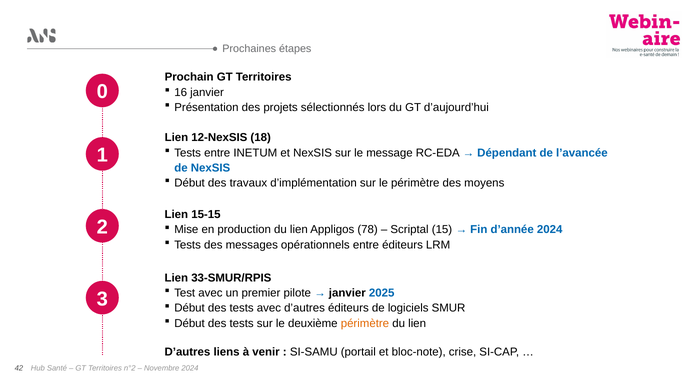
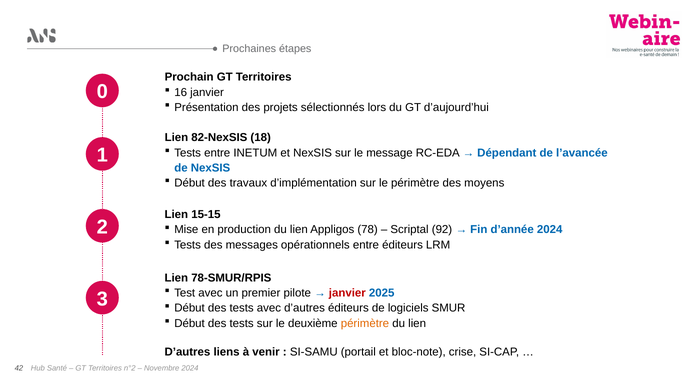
12-NexSIS: 12-NexSIS -> 82-NexSIS (219, 138)
15: 15 -> 92 (442, 230)
33-SMUR/RPIS: 33-SMUR/RPIS -> 78-SMUR/RPIS (231, 278)
janvier colour: black -> red (347, 294)
